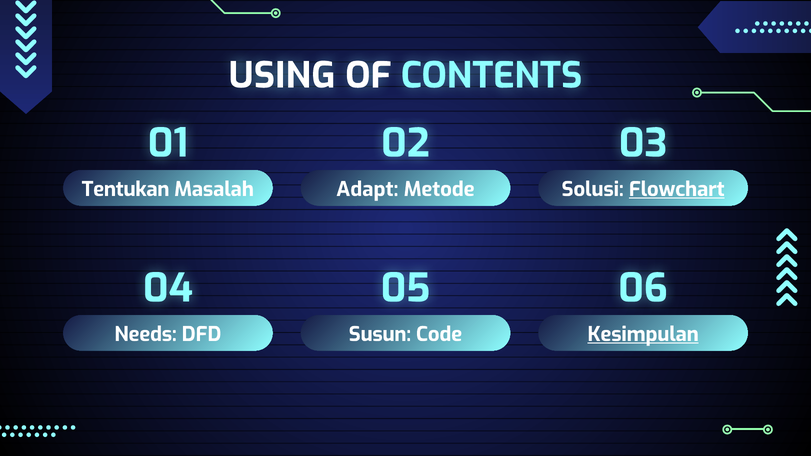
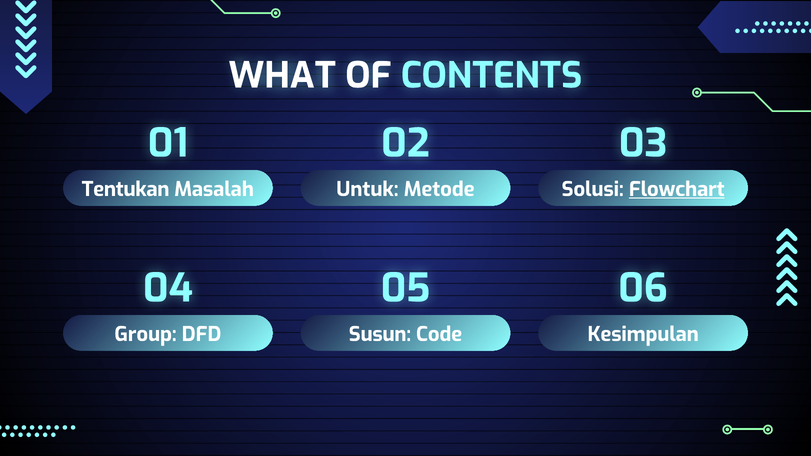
USING: USING -> WHAT (282, 76)
Adapt: Adapt -> Untuk (367, 189)
Needs: Needs -> Group (146, 334)
Kesimpulan underline: present -> none (643, 334)
